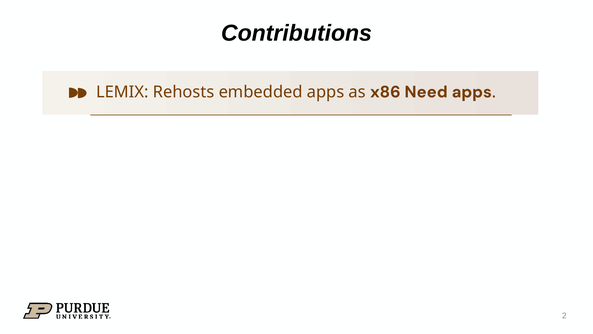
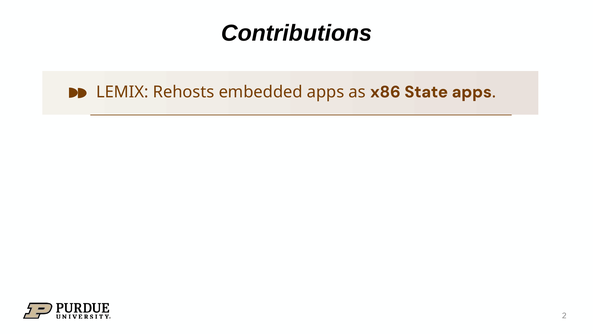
Need: Need -> State (426, 92)
